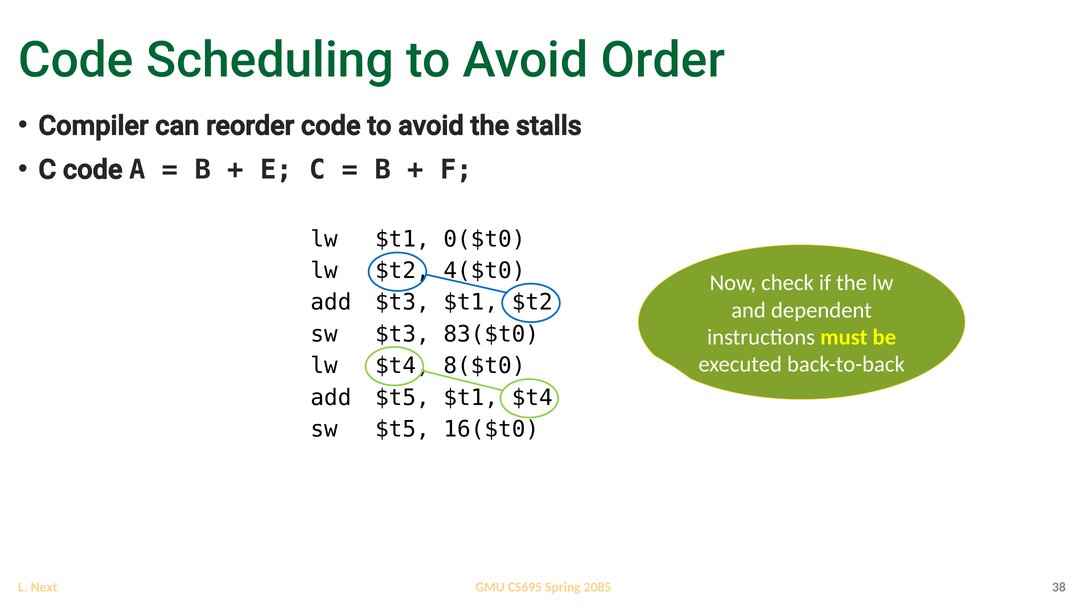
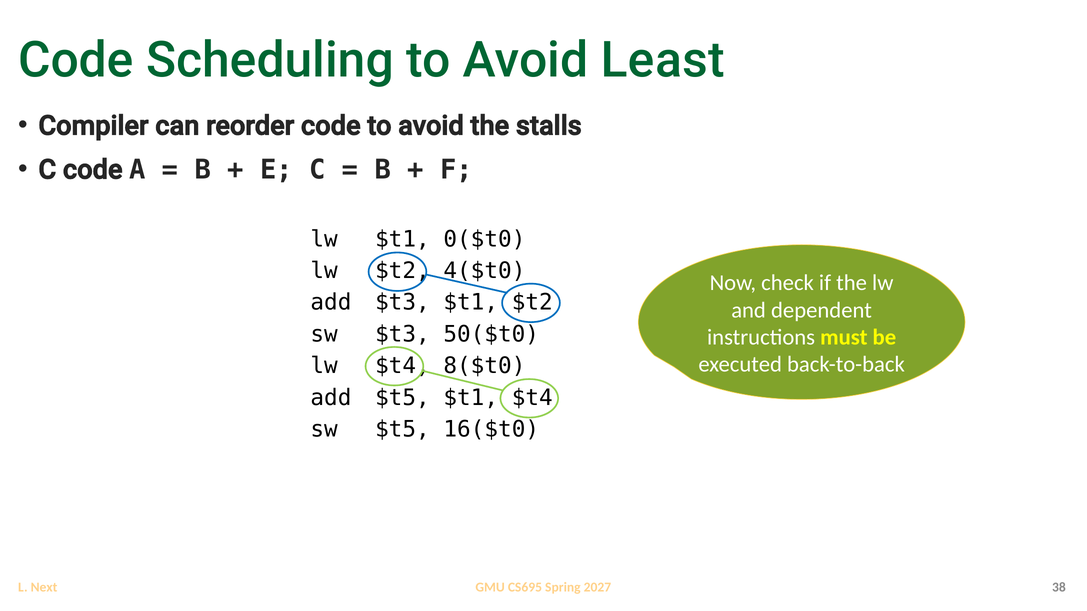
Order: Order -> Least (663, 60)
83($t0: 83($t0 -> 50($t0 (491, 334)
2085: 2085 -> 2027 (597, 588)
